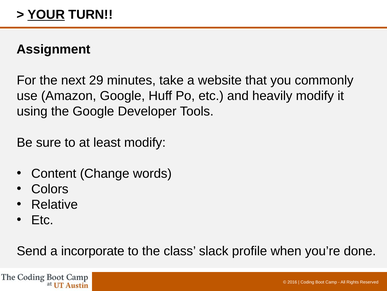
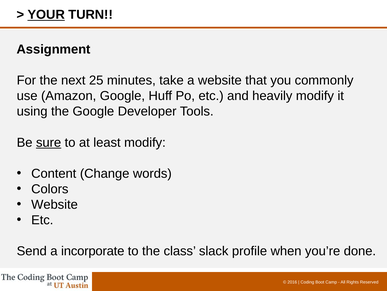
29: 29 -> 25 (96, 80)
sure underline: none -> present (49, 142)
Relative: Relative -> Website (55, 204)
